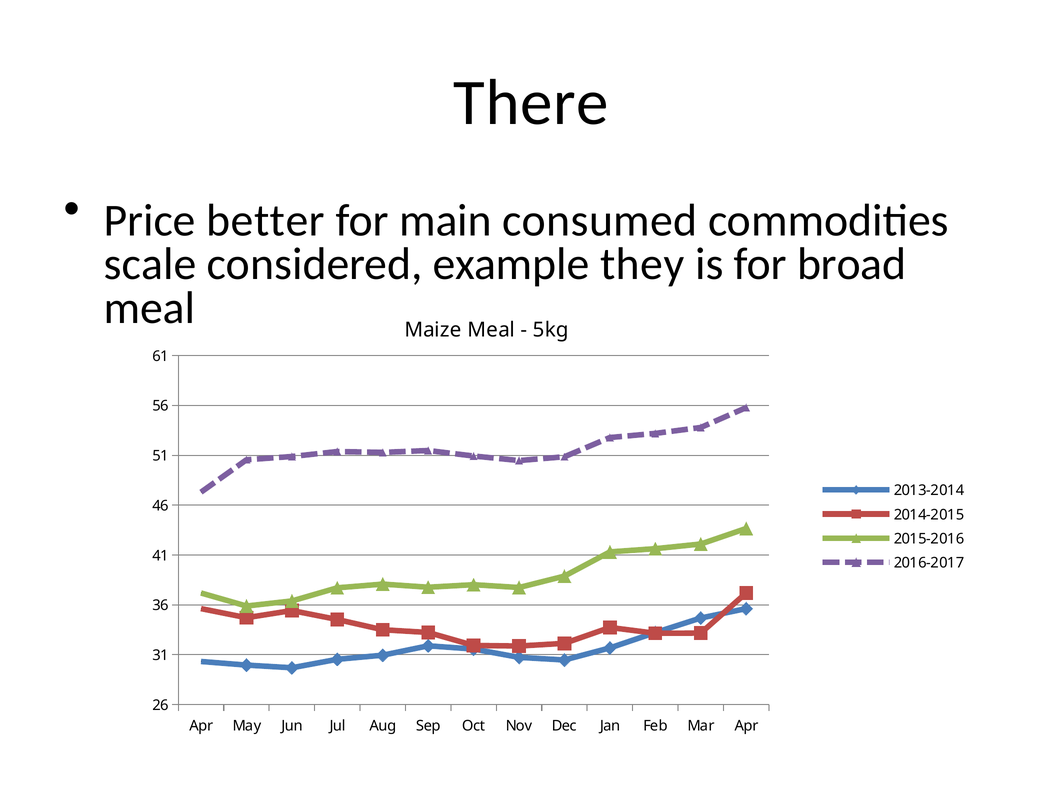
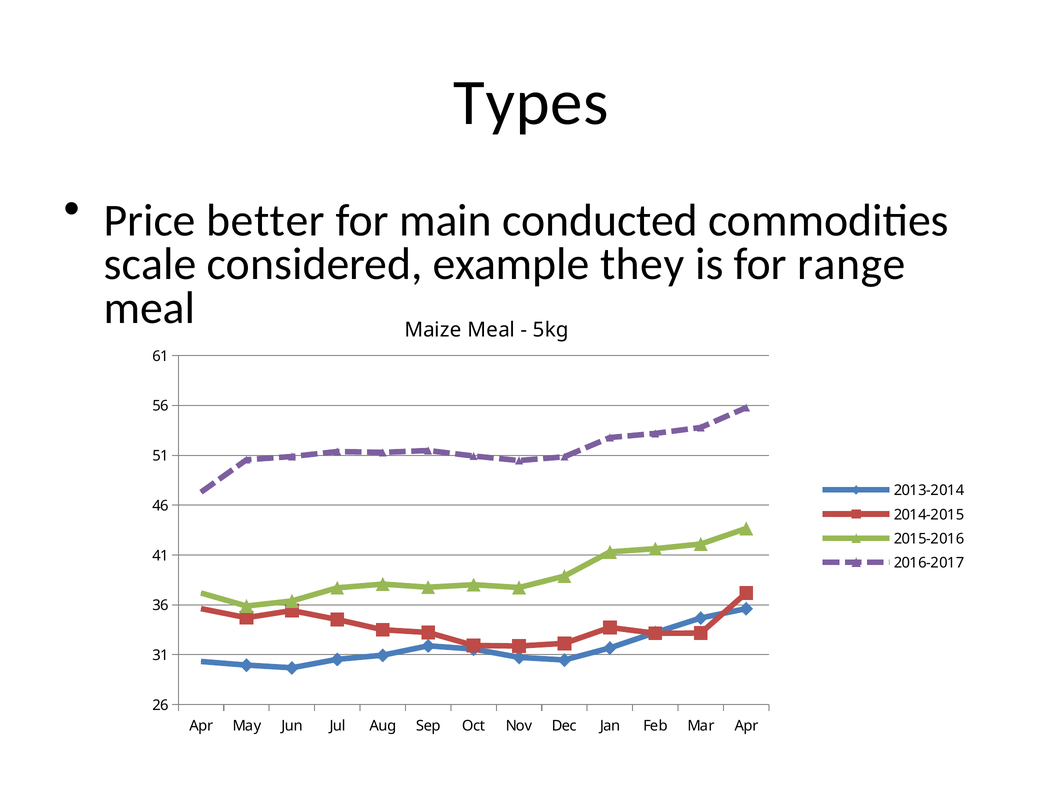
There: There -> Types (531, 103)
consumed: consumed -> conducted (600, 220)
broad: broad -> range (851, 264)
